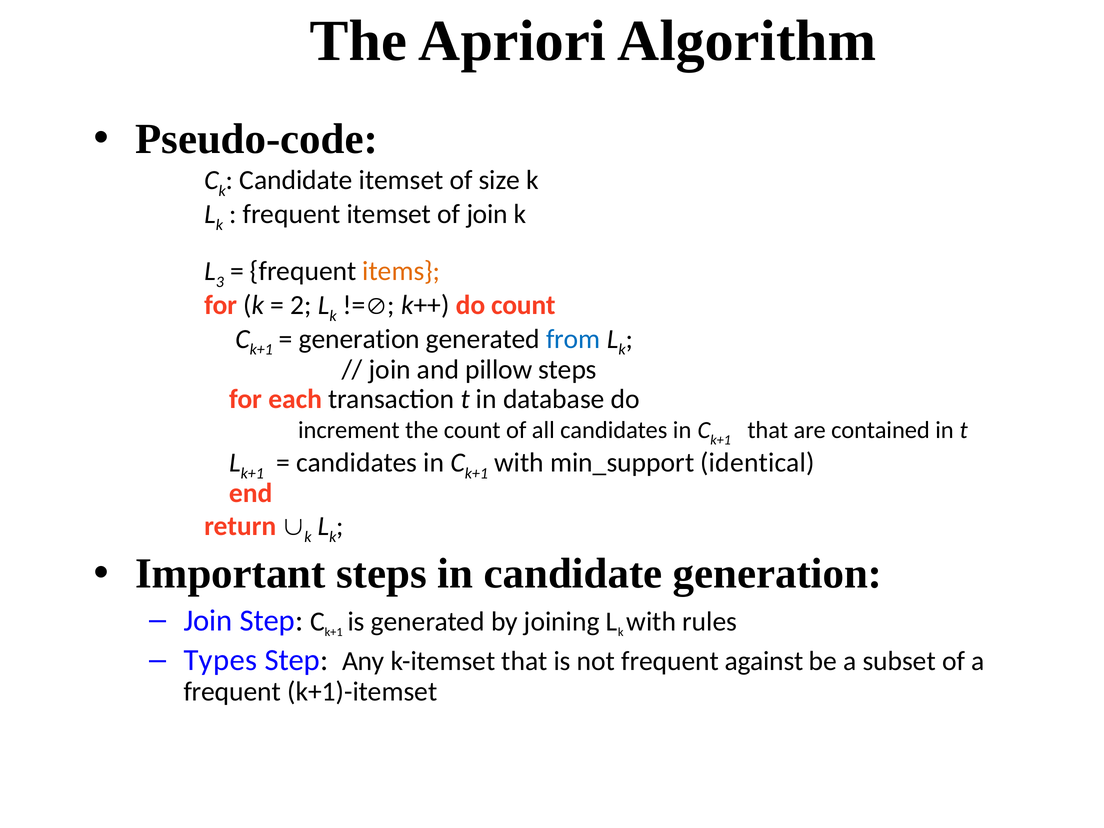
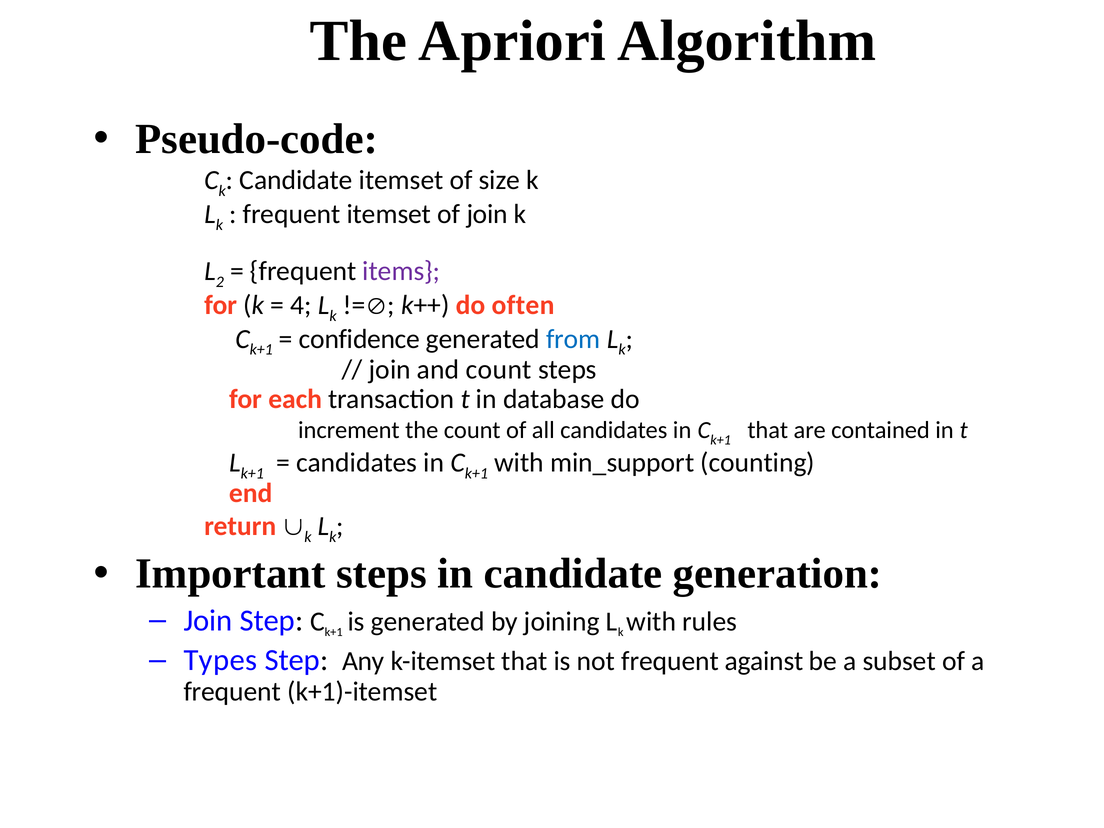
3: 3 -> 2 (220, 282)
items colour: orange -> purple (401, 271)
2: 2 -> 4 (301, 305)
do count: count -> often (523, 305)
generation: generation -> confidence (359, 339)
and pillow: pillow -> count (499, 370)
identical: identical -> counting (758, 463)
